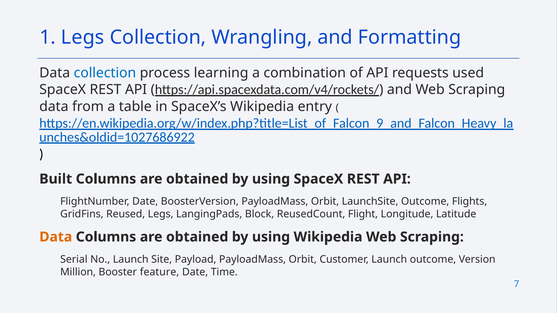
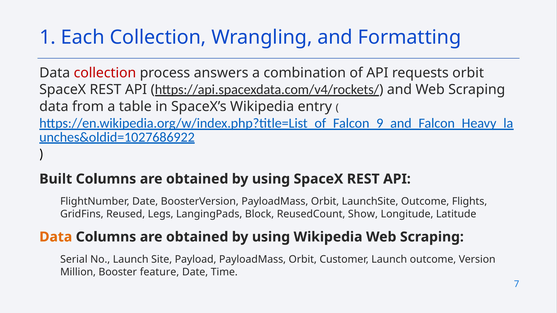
1 Legs: Legs -> Each (83, 37)
collection colour: blue -> red (105, 73)
learning: learning -> answers (221, 73)
requests used: used -> orbit (468, 73)
Flight: Flight -> Show (363, 214)
